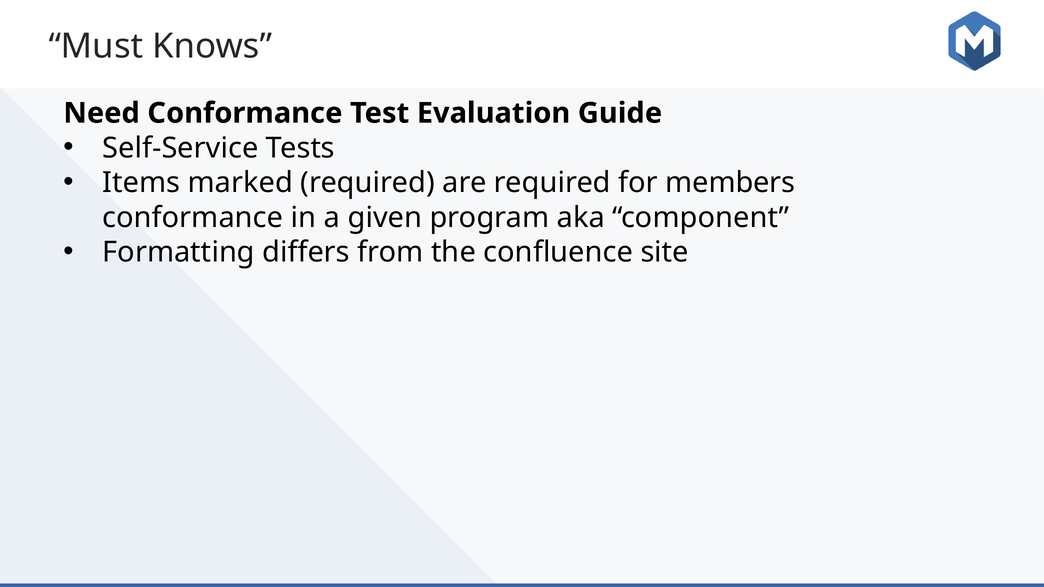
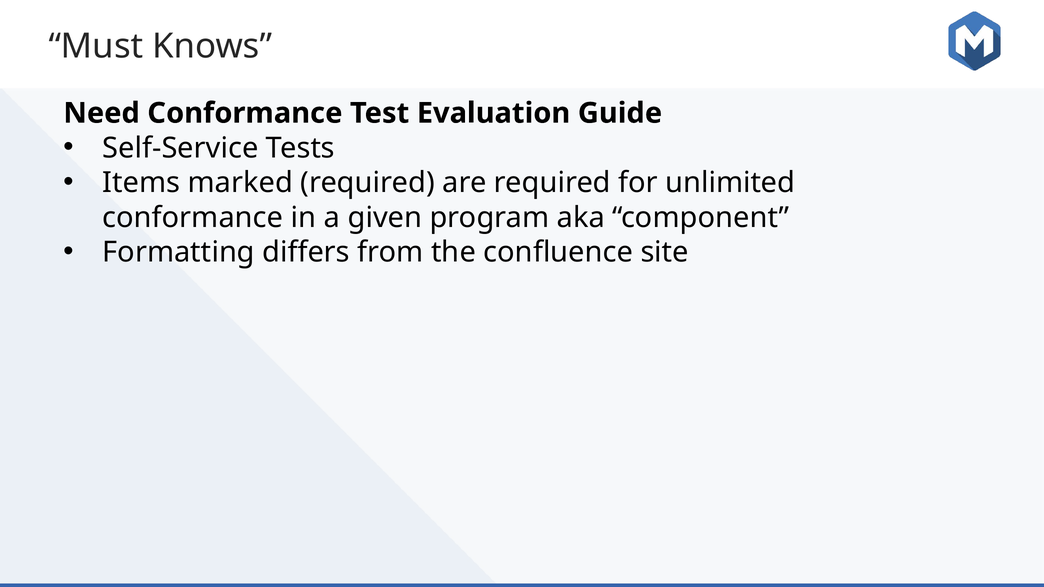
members: members -> unlimited (730, 183)
